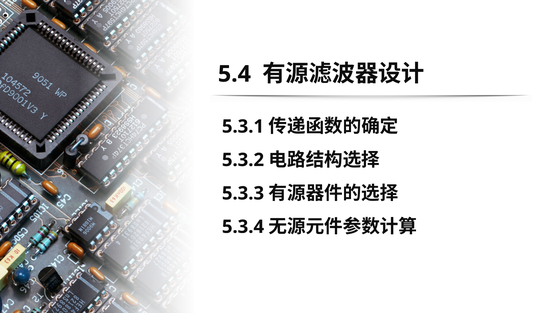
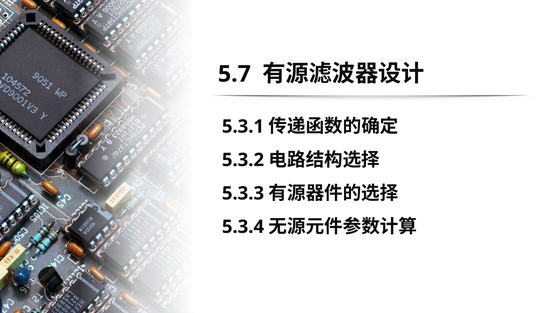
5.4: 5.4 -> 5.7 (234, 74)
